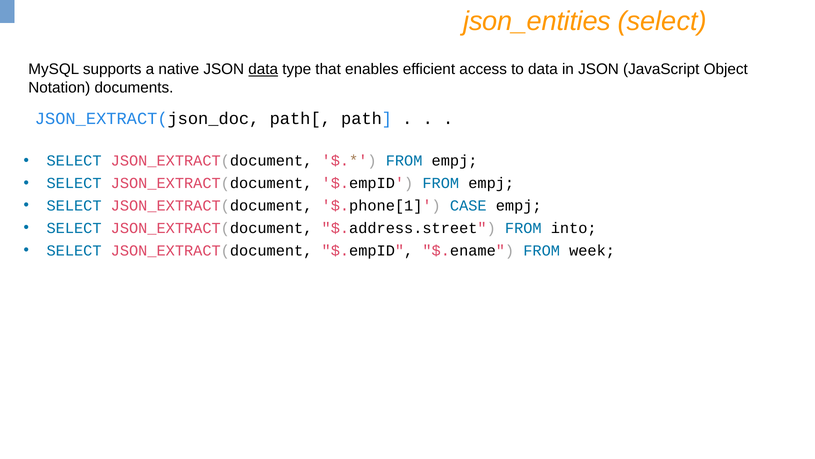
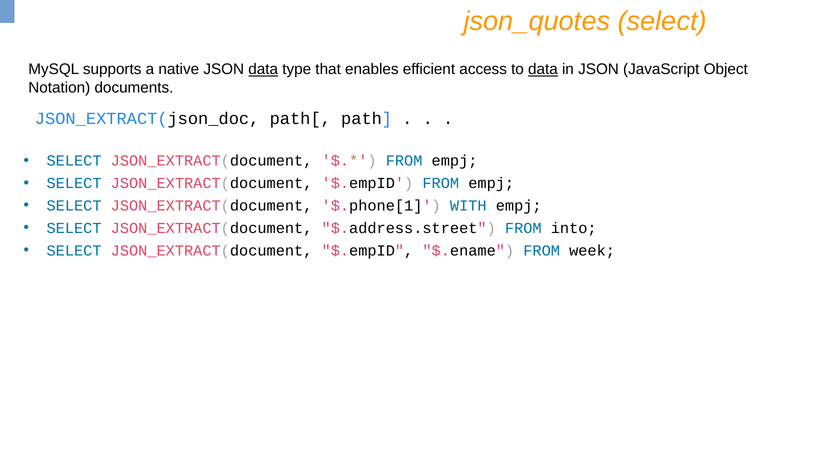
json_entities: json_entities -> json_quotes (537, 21)
data underline: none -> present (543, 69)
CASE: CASE -> WITH (468, 205)
